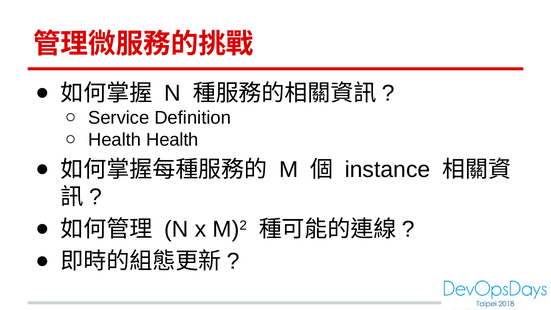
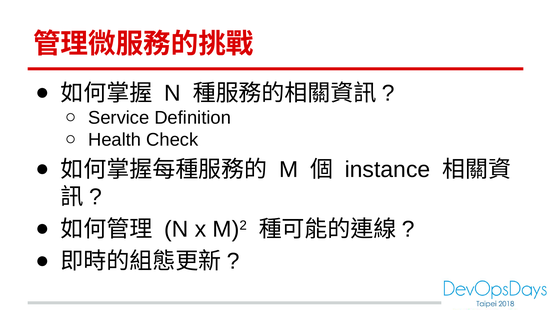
Health Health: Health -> Check (172, 140)
